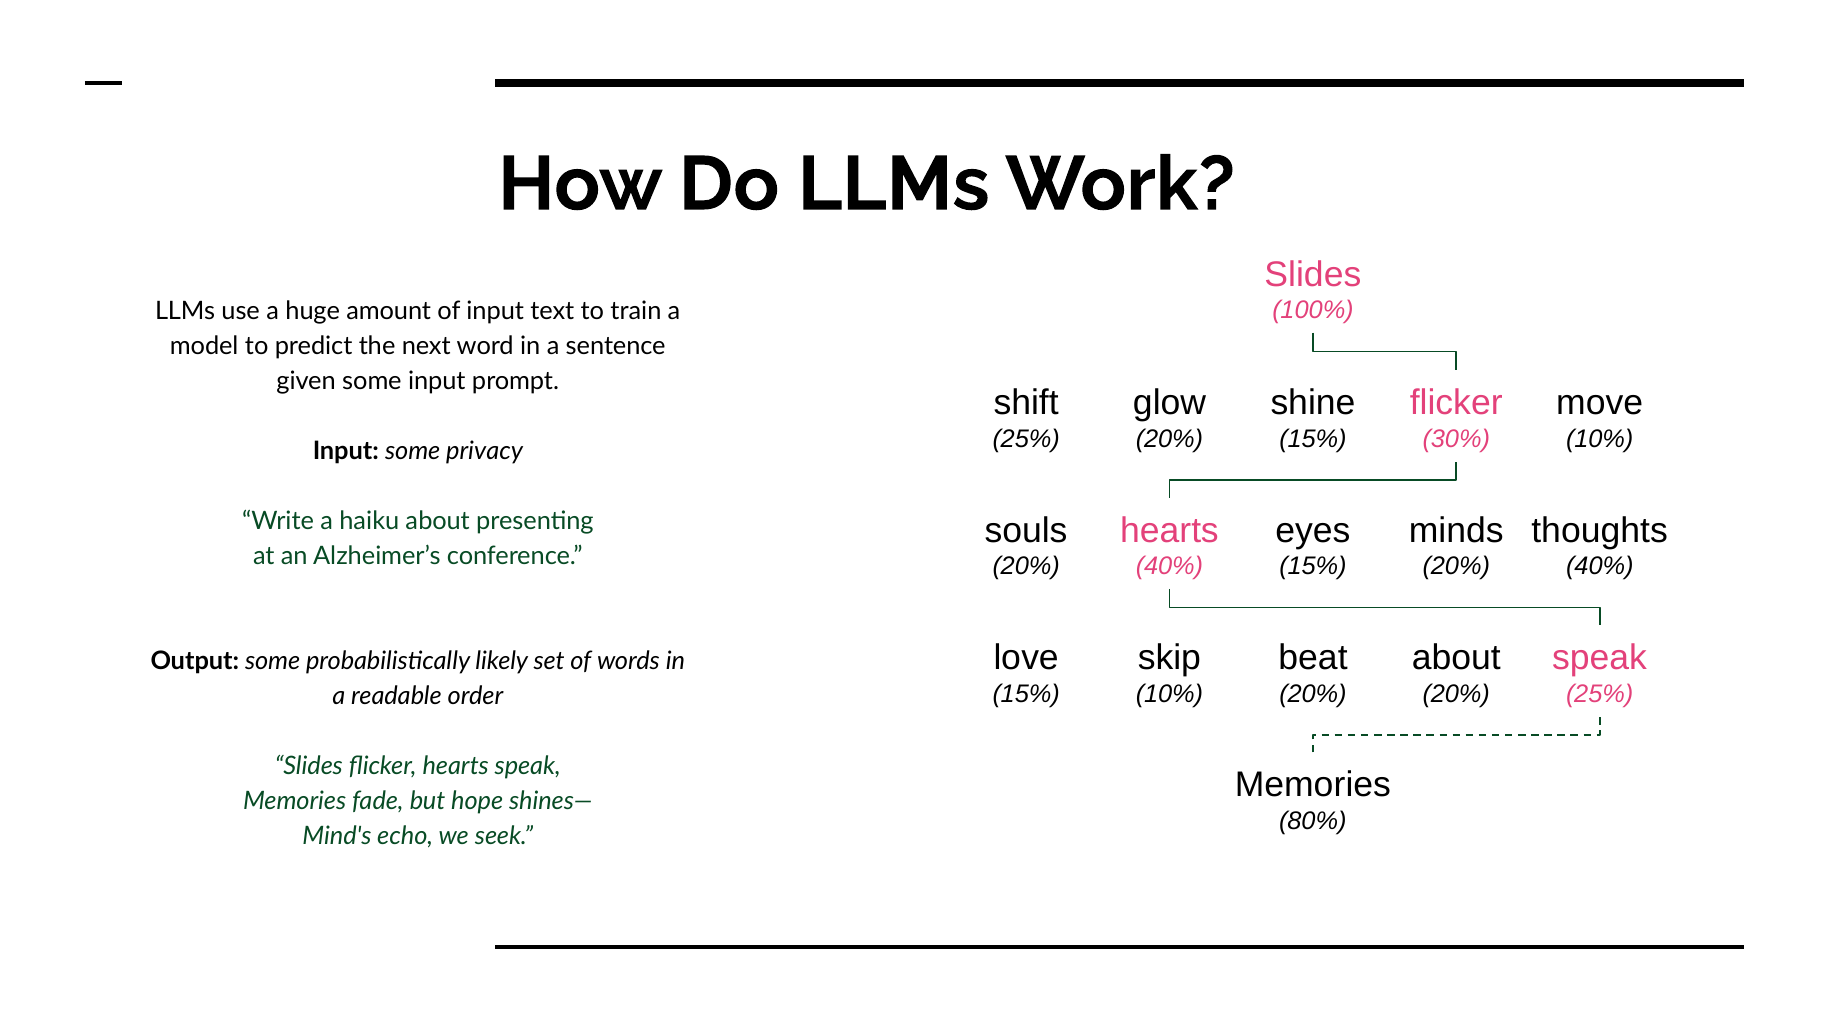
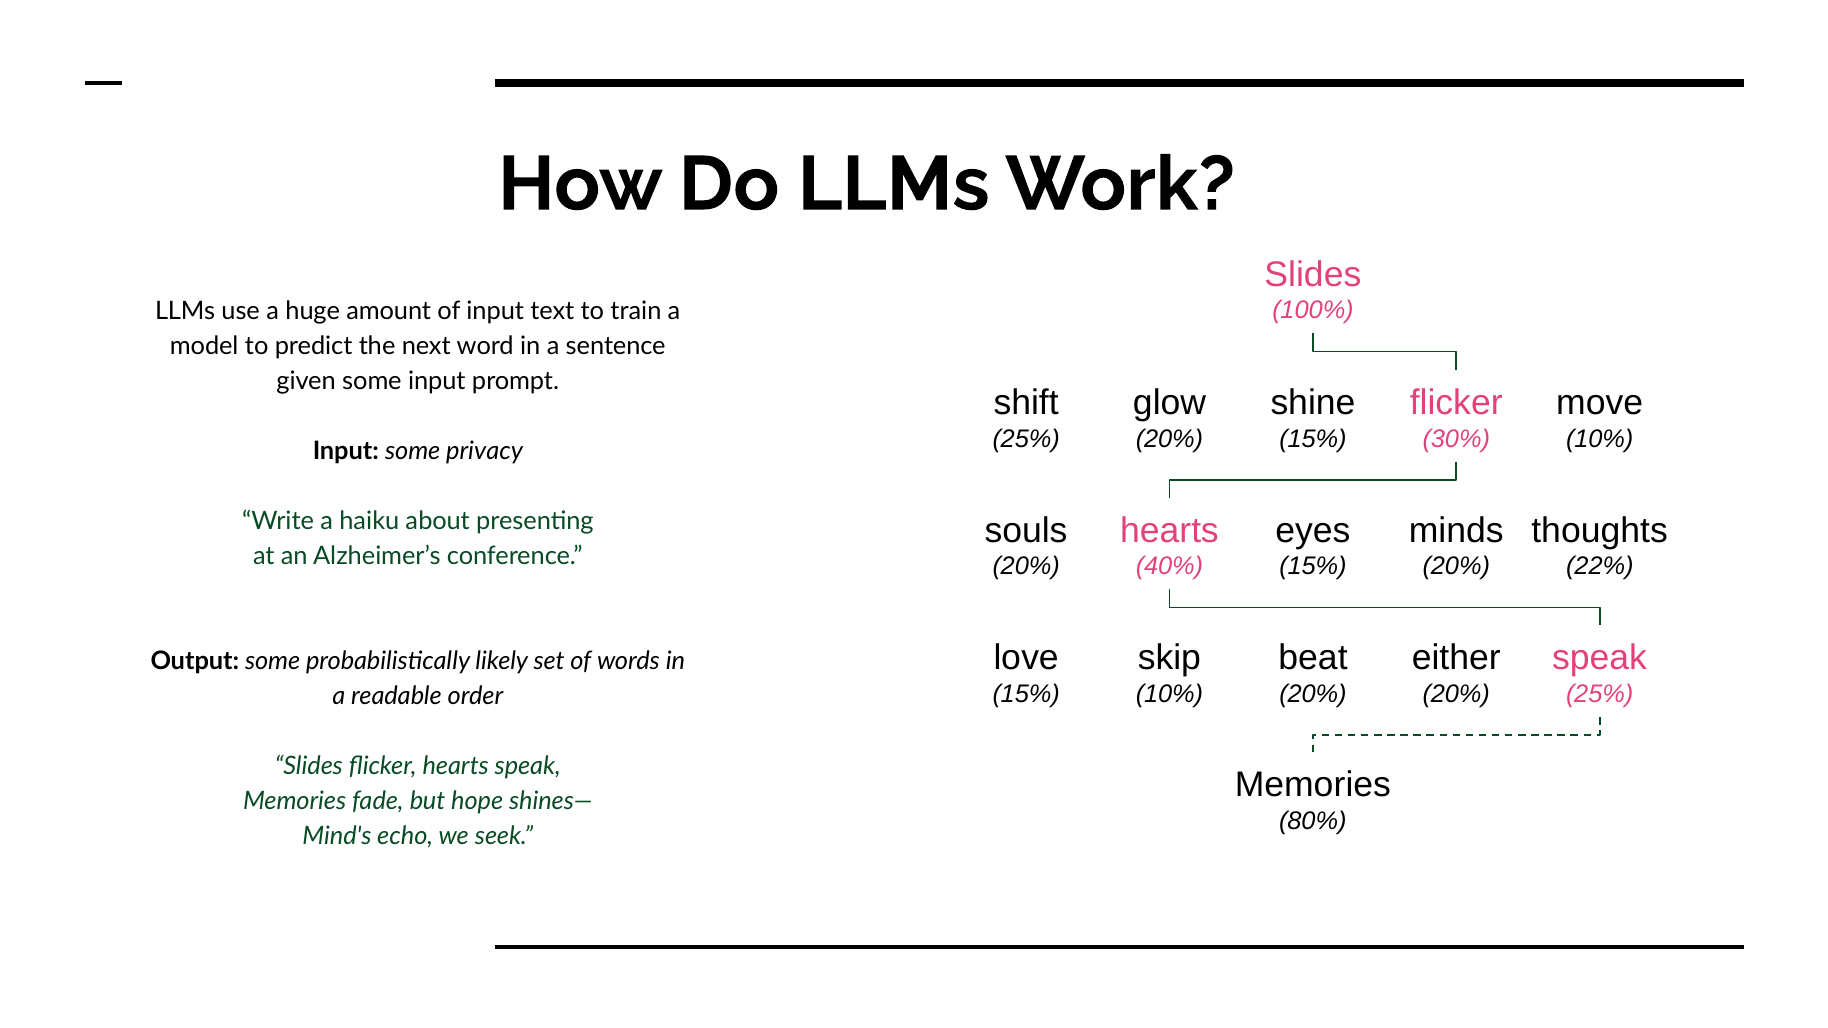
40%: 40% -> 22% (1600, 567)
about: about -> either (1456, 658)
